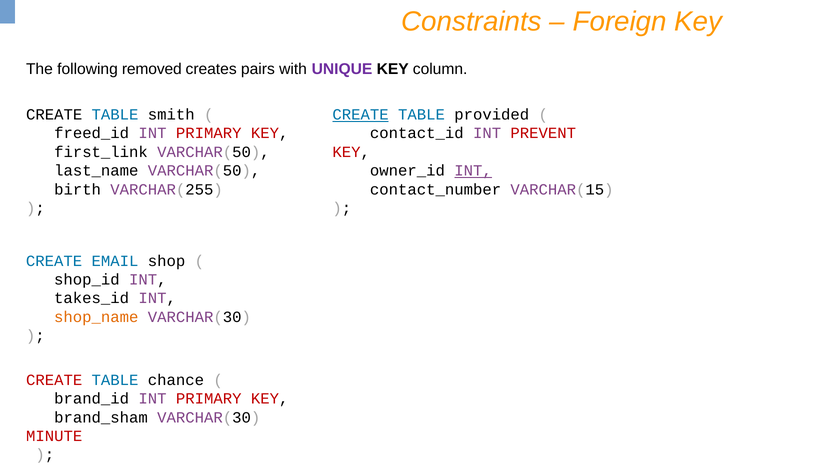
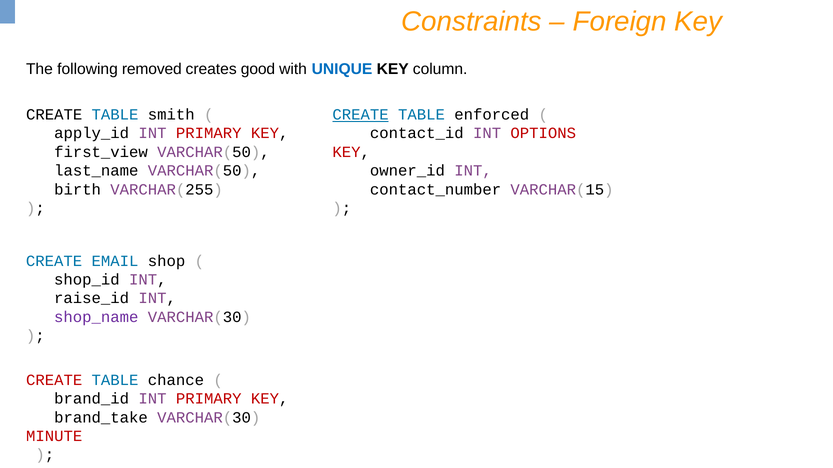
pairs: pairs -> good (258, 69)
UNIQUE colour: purple -> blue (342, 69)
provided: provided -> enforced (492, 115)
freed_id: freed_id -> apply_id (92, 133)
PREVENT: PREVENT -> OPTIONS (543, 133)
first_link: first_link -> first_view (101, 152)
INT underline: present -> none (473, 171)
takes_id: takes_id -> raise_id (92, 299)
shop_name colour: orange -> purple (96, 317)
brand_sham: brand_sham -> brand_take (101, 418)
